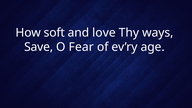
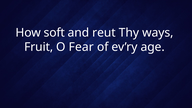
love: love -> reut (104, 33)
Save: Save -> Fruit (39, 47)
